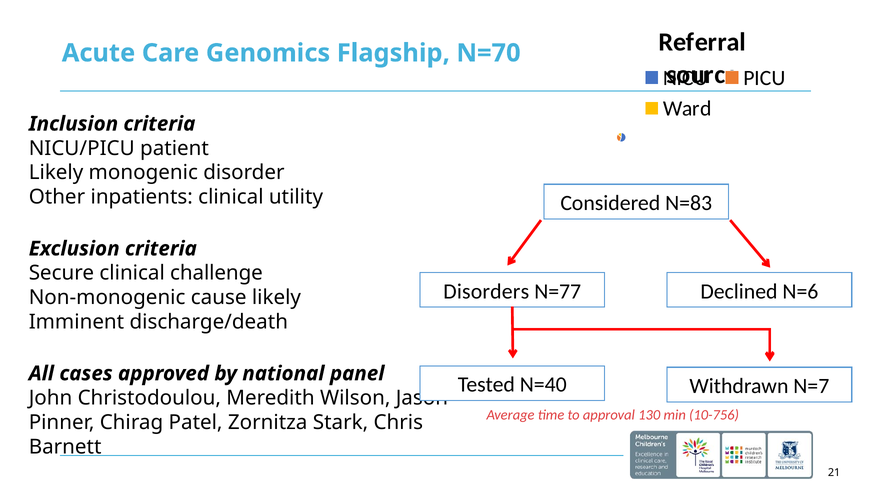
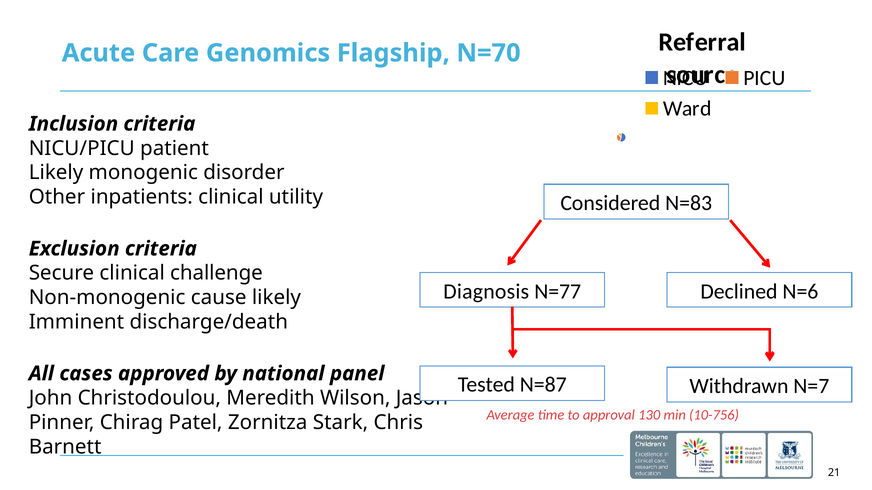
Disorders: Disorders -> Diagnosis (486, 292)
N=40: N=40 -> N=87 (543, 385)
